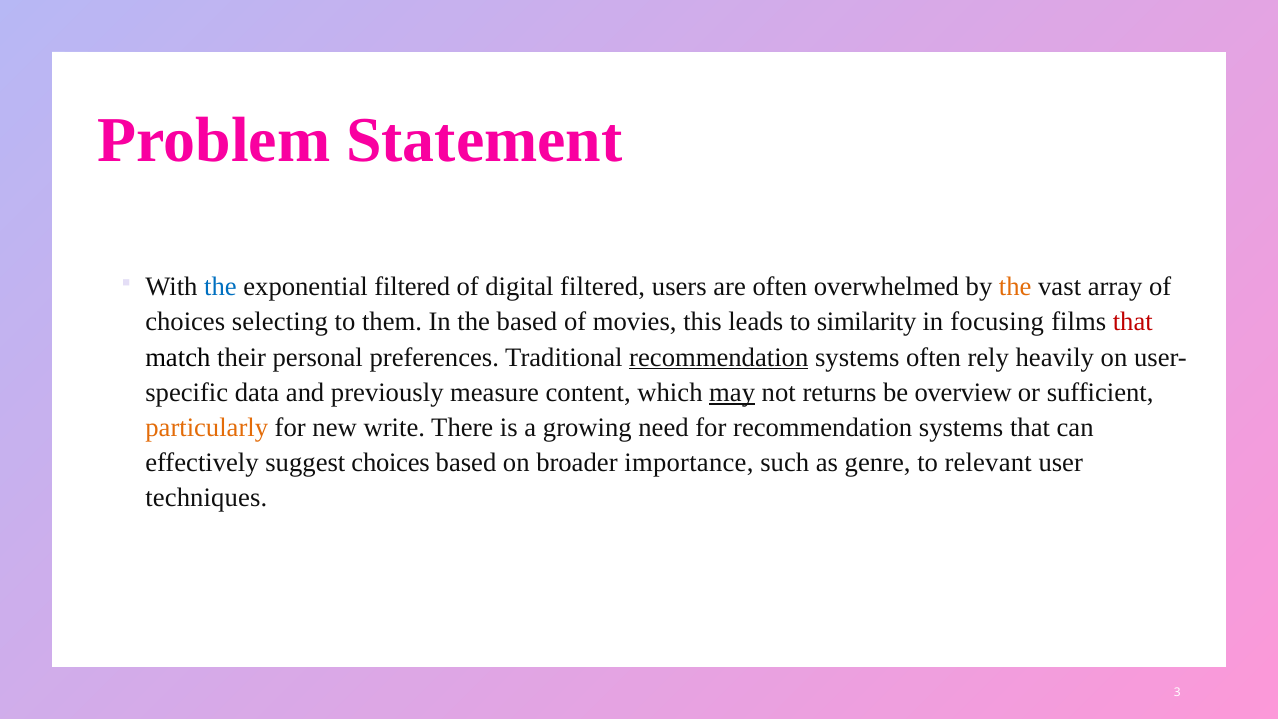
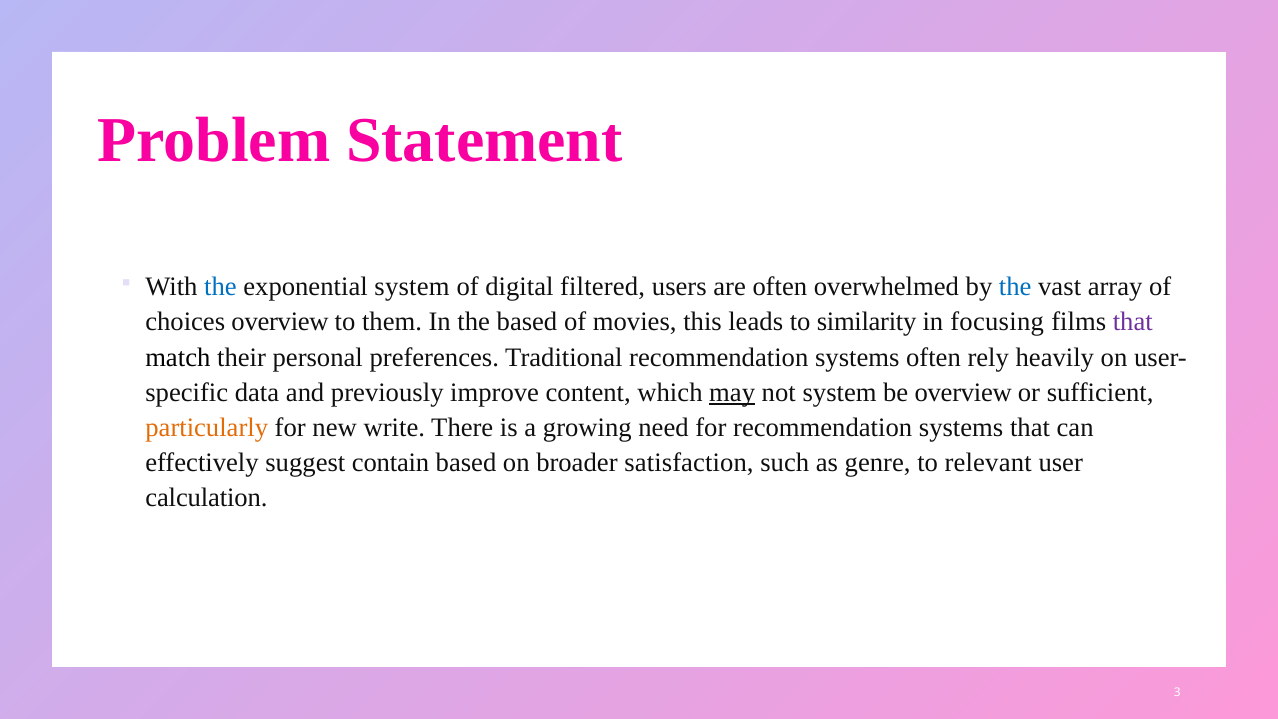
exponential filtered: filtered -> system (412, 287)
the colour: orange -> blue (1015, 287)
choices selecting: selecting -> overview (280, 322)
that colour: red -> purple (1133, 322)
recommendation underline: present -> none (719, 357)
measure: measure -> improve (495, 392)
not returns: returns -> system (840, 392)
suggest choices: choices -> contain (391, 463)
importance: importance -> satisfaction (689, 463)
techniques: techniques -> calculation (206, 498)
